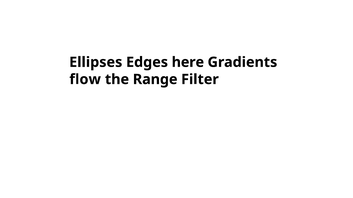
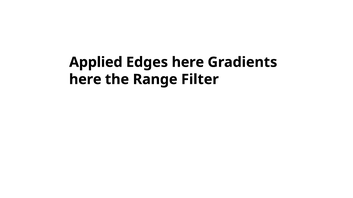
Ellipses: Ellipses -> Applied (96, 62)
flow: flow -> here (85, 80)
